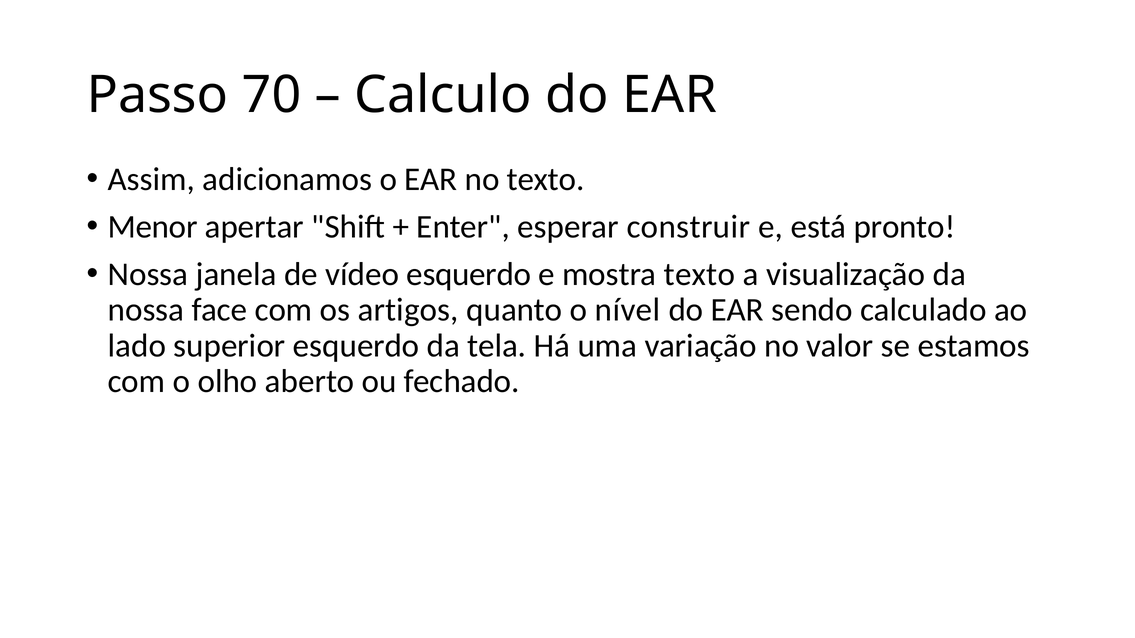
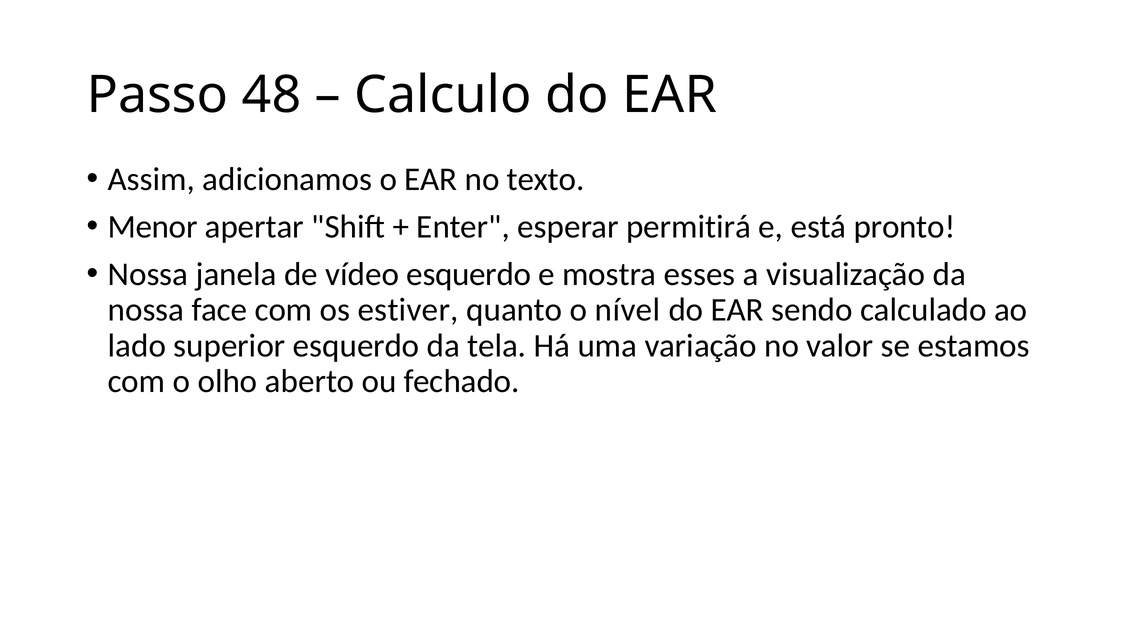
70: 70 -> 48 (272, 95)
construir: construir -> permitirá (689, 227)
mostra texto: texto -> esses (700, 275)
artigos: artigos -> estiver (408, 310)
